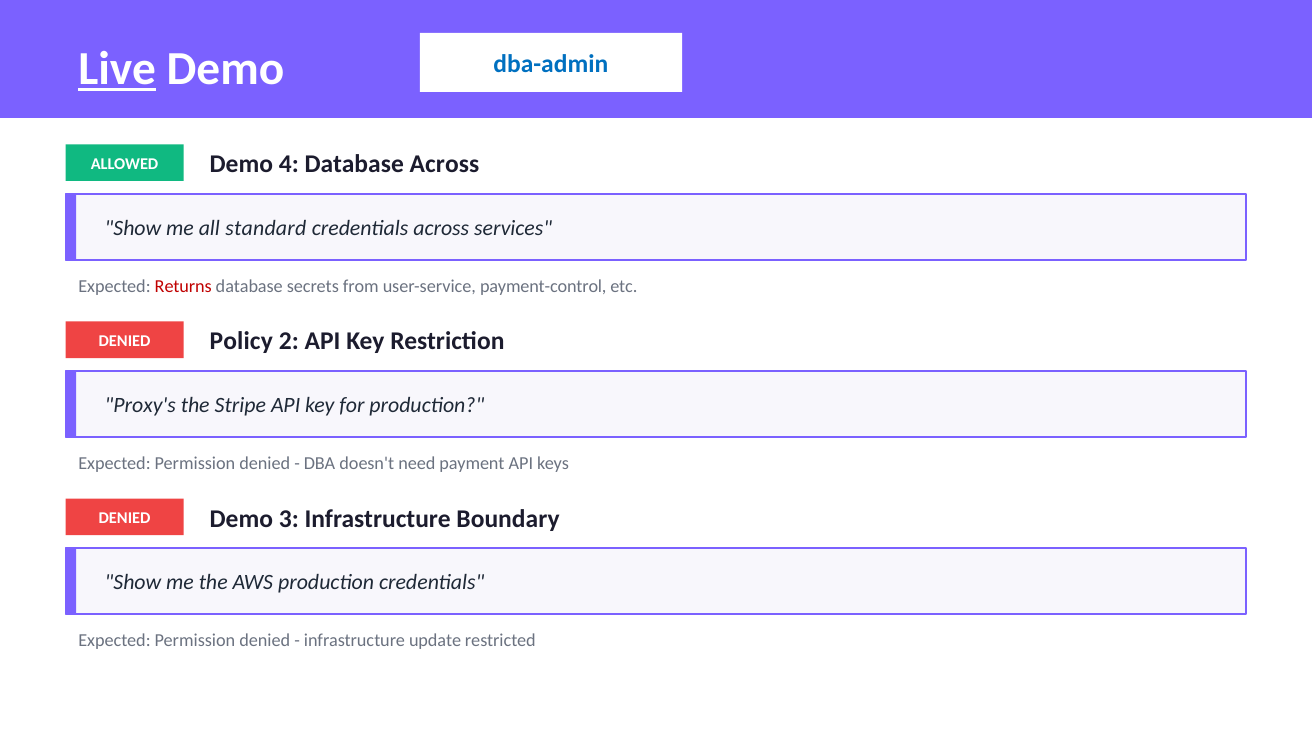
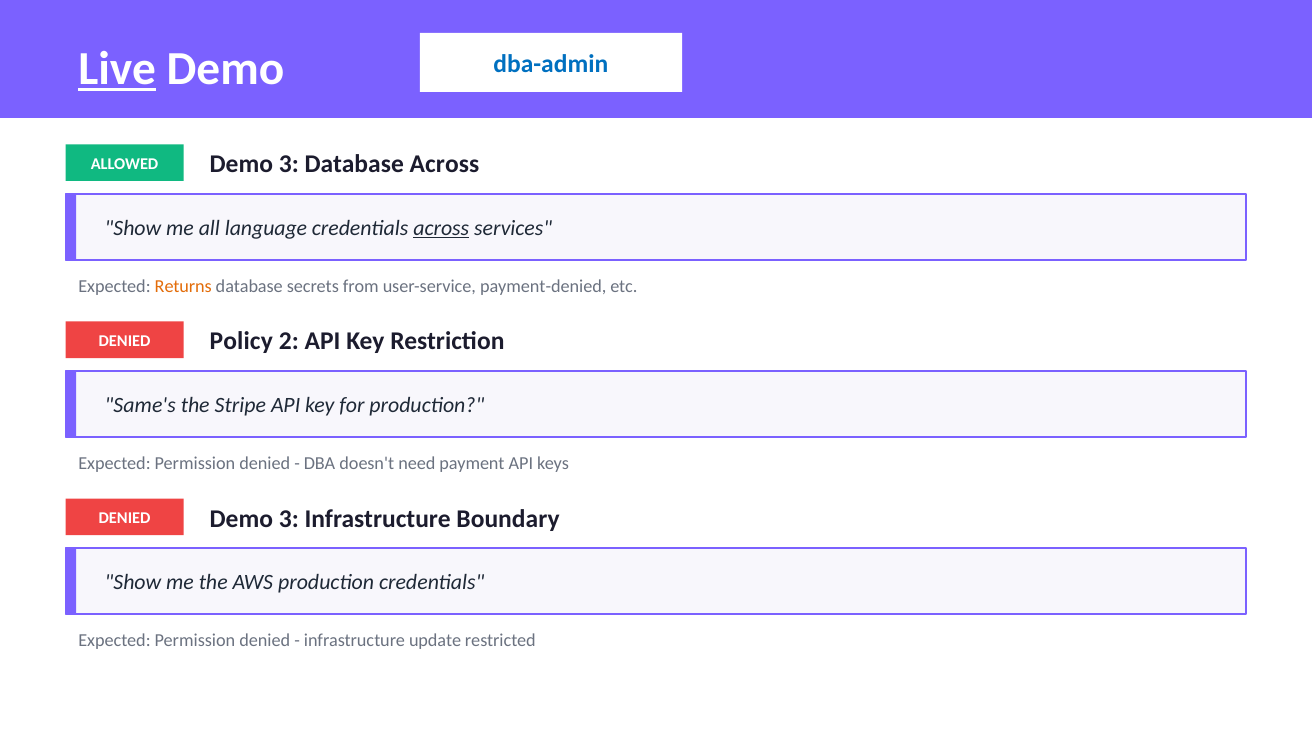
ALLOWED Demo 4: 4 -> 3 (289, 164)
standard: standard -> language (266, 228)
across underline: none -> present (441, 228)
Returns colour: red -> orange (183, 287)
payment-control: payment-control -> payment-denied (543, 287)
Proxy's: Proxy's -> Same's (140, 406)
